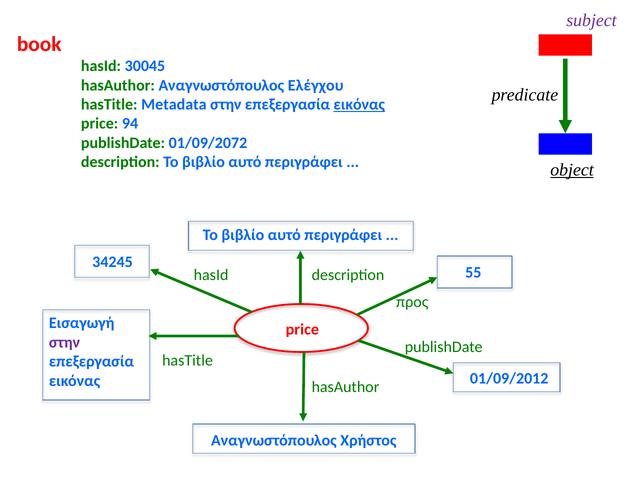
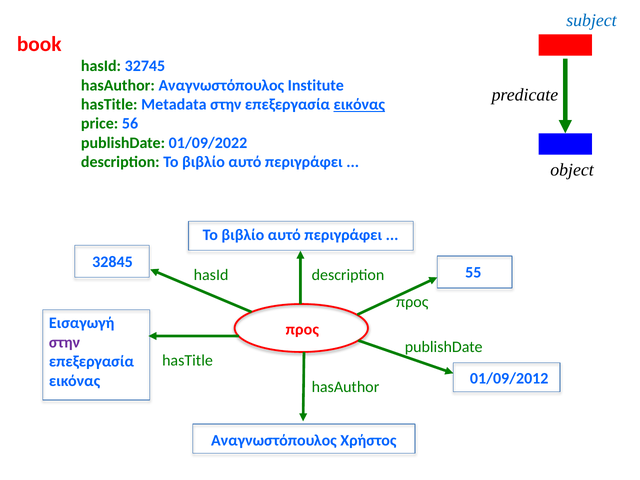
subject colour: purple -> blue (591, 20)
30045: 30045 -> 32745 (145, 66)
Ελέγχου: Ελέγχου -> Institute (316, 85)
94: 94 -> 56 (130, 124)
01/09/2072: 01/09/2072 -> 01/09/2022 (208, 143)
object underline: present -> none (572, 170)
34245: 34245 -> 32845 (112, 262)
price: price -> προς (302, 329)
